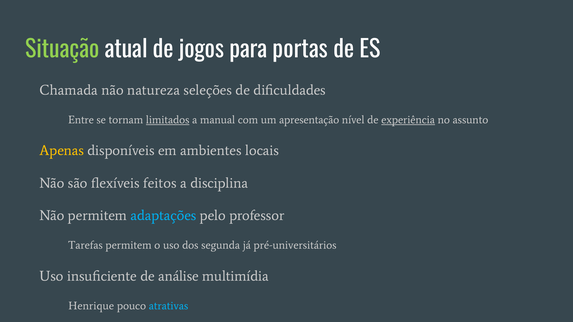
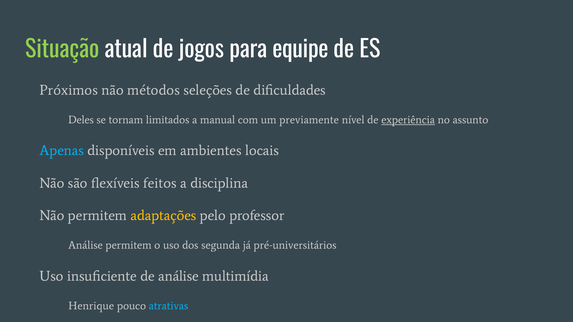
portas: portas -> equipe (300, 50)
Chamada: Chamada -> Próximos (69, 90)
natureza: natureza -> métodos (154, 90)
Entre: Entre -> Deles (81, 120)
limitados underline: present -> none (168, 120)
apresentação: apresentação -> previamente (309, 120)
Apenas colour: yellow -> light blue (62, 151)
adaptações colour: light blue -> yellow (163, 216)
Tarefas: Tarefas -> Análise (86, 245)
